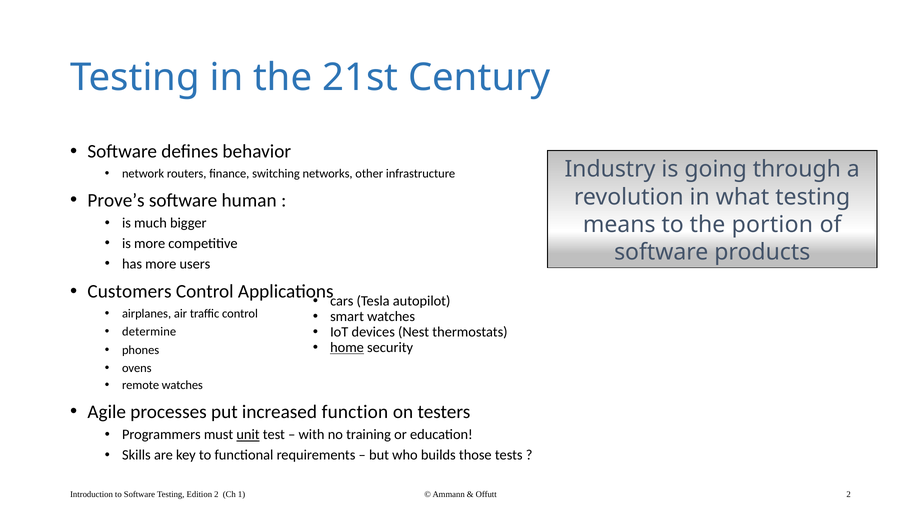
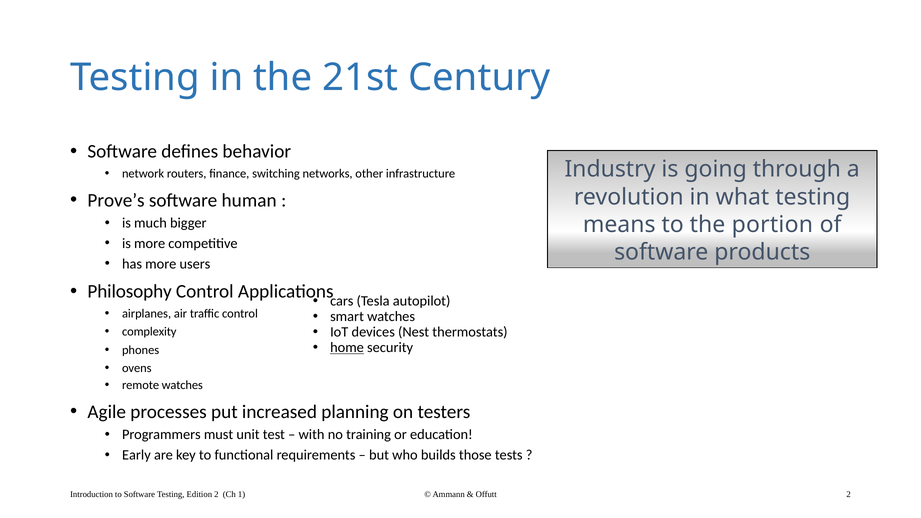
Customers: Customers -> Philosophy (130, 292)
determine: determine -> complexity (149, 332)
function: function -> planning (355, 412)
unit underline: present -> none (248, 435)
Skills: Skills -> Early (136, 455)
